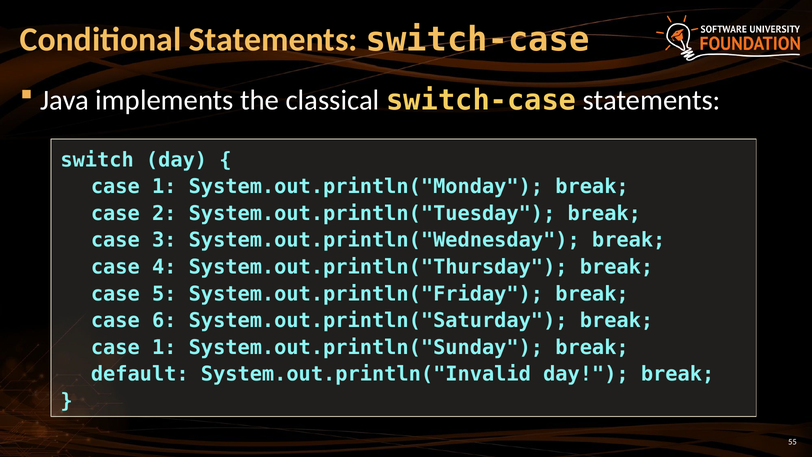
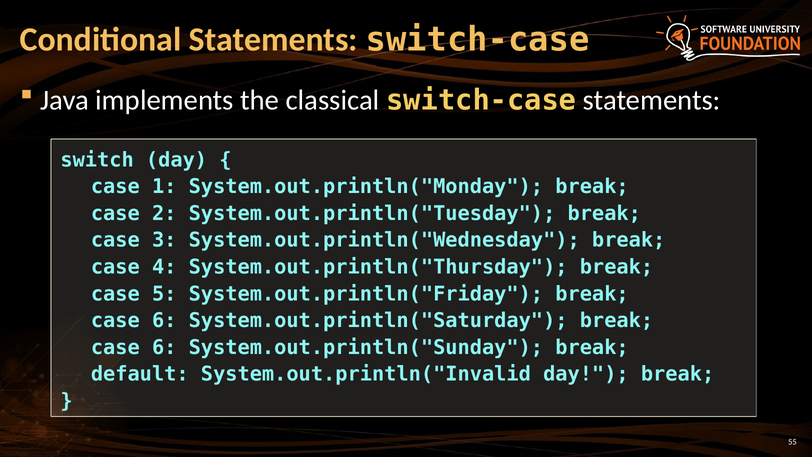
1: 1 -> 6 (164, 347)
